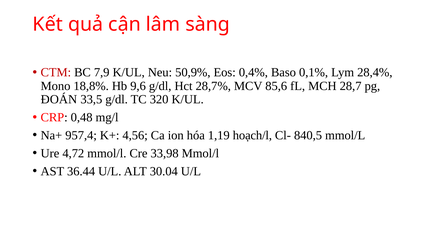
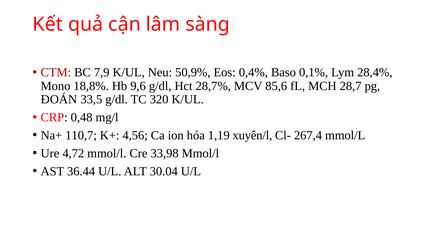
957,4: 957,4 -> 110,7 (81, 135)
hoạch/l: hoạch/l -> xuyên/l (252, 135)
840,5: 840,5 -> 267,4 (308, 135)
